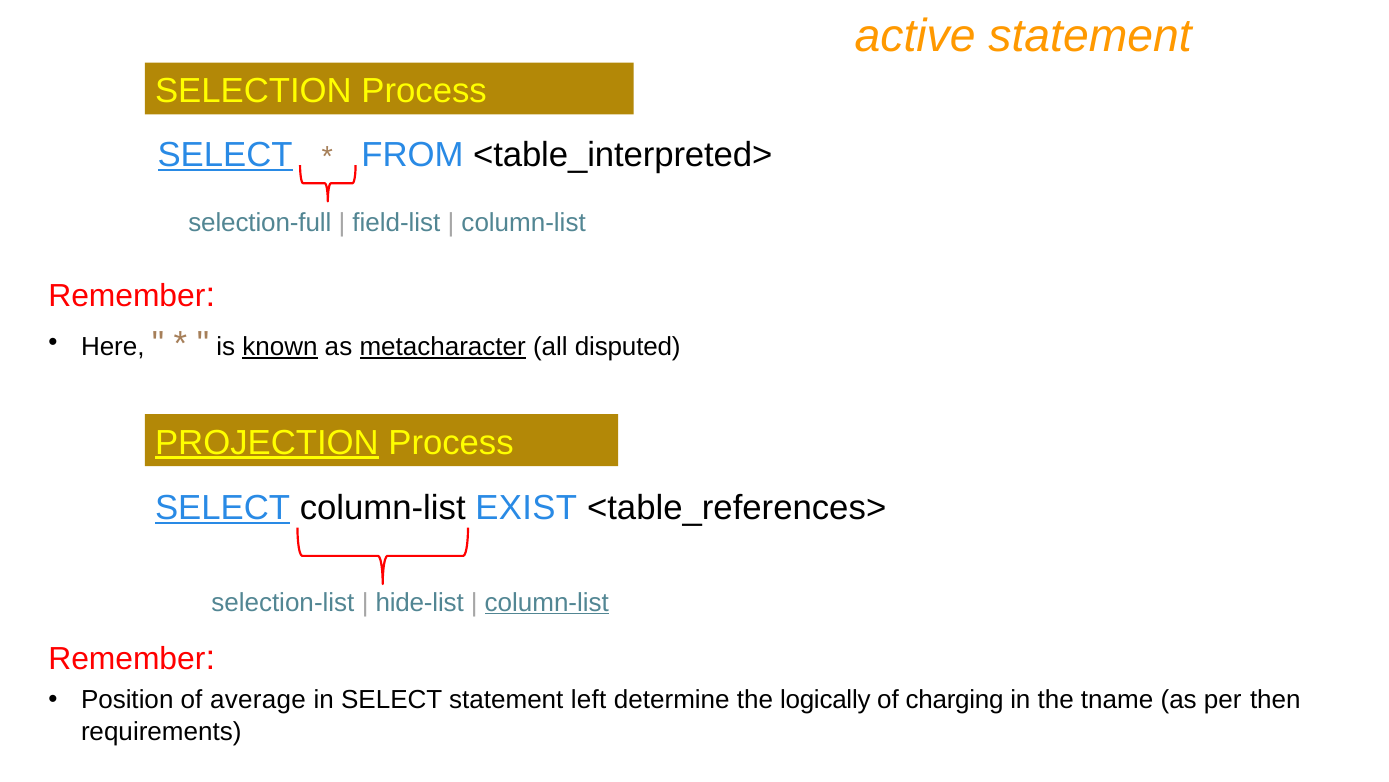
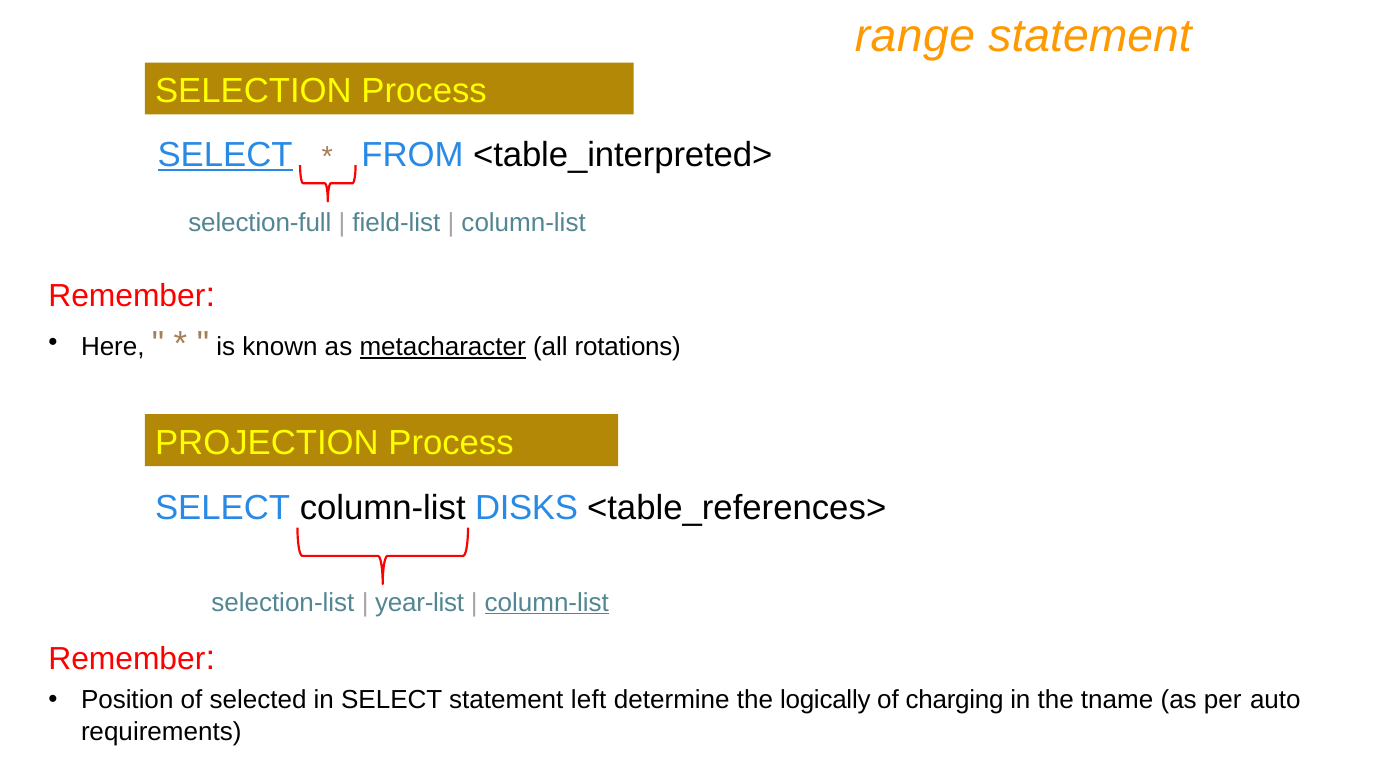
active: active -> range (915, 36)
known underline: present -> none (280, 347)
disputed: disputed -> rotations (628, 347)
PROJECTION underline: present -> none (267, 442)
SELECT underline: present -> none (223, 508)
EXIST: EXIST -> DISKS (527, 508)
hide-list: hide-list -> year-list (420, 602)
average: average -> selected (258, 700)
then: then -> auto (1275, 700)
